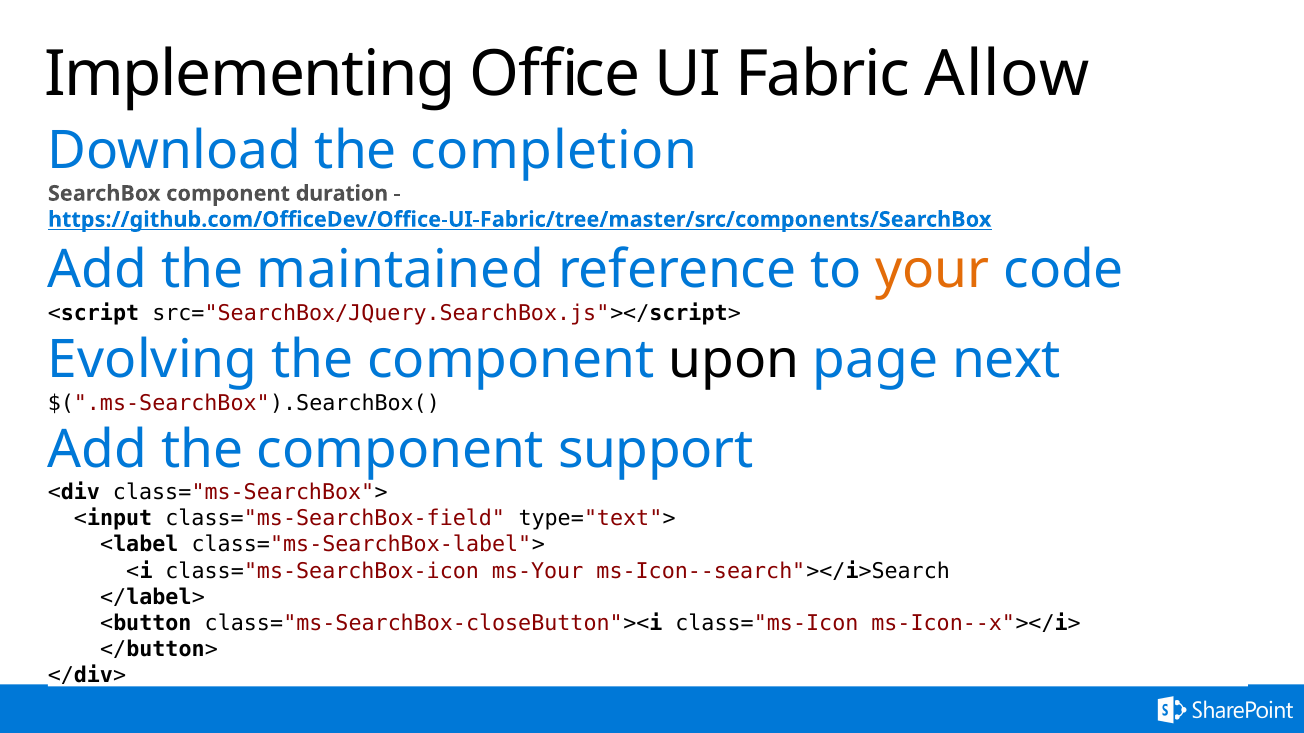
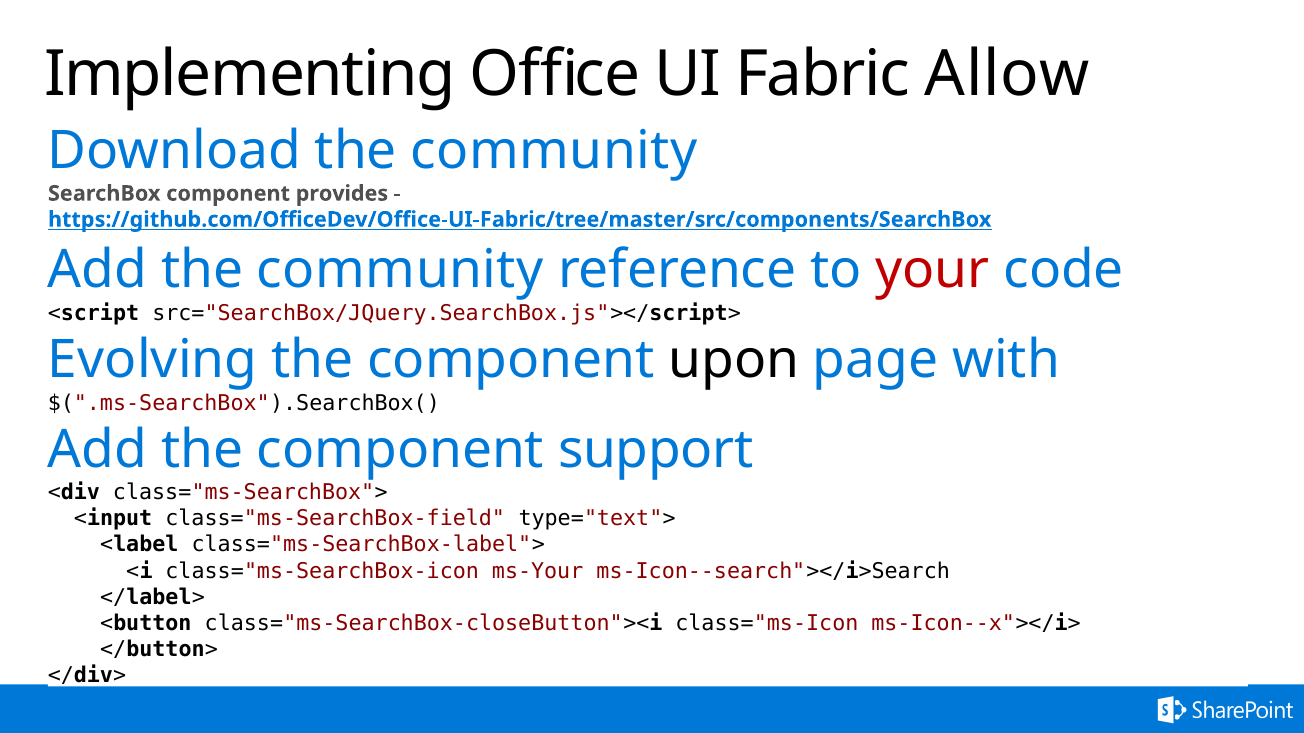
Download the completion: completion -> community (554, 151)
duration: duration -> provides (342, 194)
Add the maintained: maintained -> community (400, 270)
your colour: orange -> red (933, 270)
next: next -> with (1006, 360)
